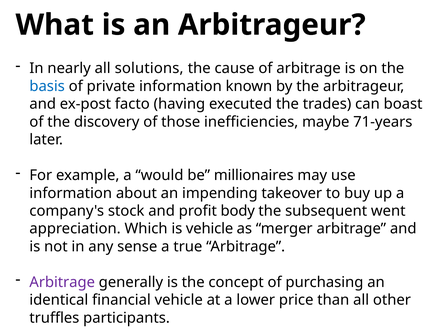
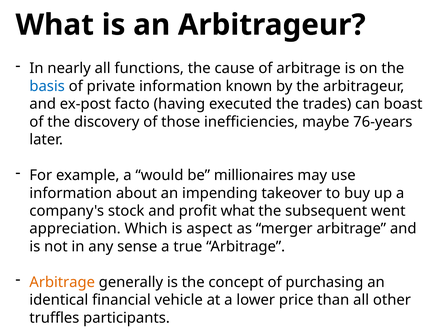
solutions: solutions -> functions (149, 68)
71-years: 71-years -> 76-years (383, 122)
profit body: body -> what (238, 211)
is vehicle: vehicle -> aspect (209, 229)
Arbitrage colour: purple -> orange (62, 282)
